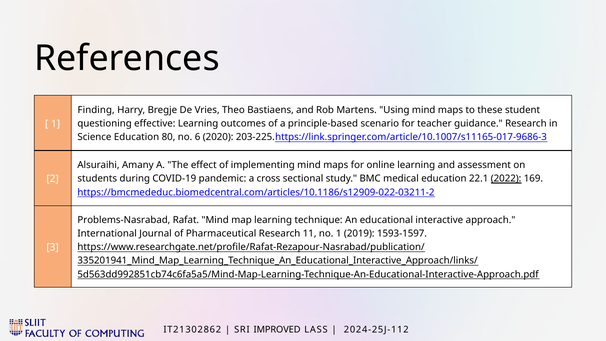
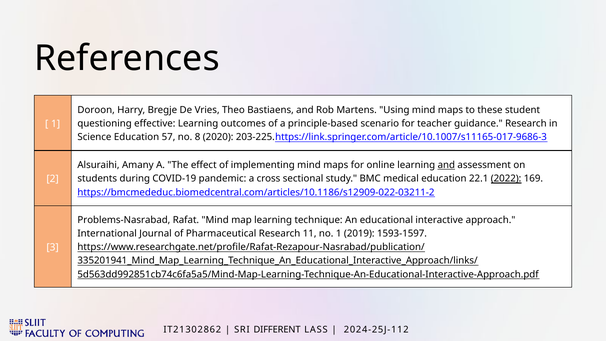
Finding: Finding -> Doroon (96, 110)
80: 80 -> 57 (169, 137)
6: 6 -> 8 (198, 137)
and underline: none -> present (446, 165)
IMPROVED: IMPROVED -> DIFFERENT (277, 330)
